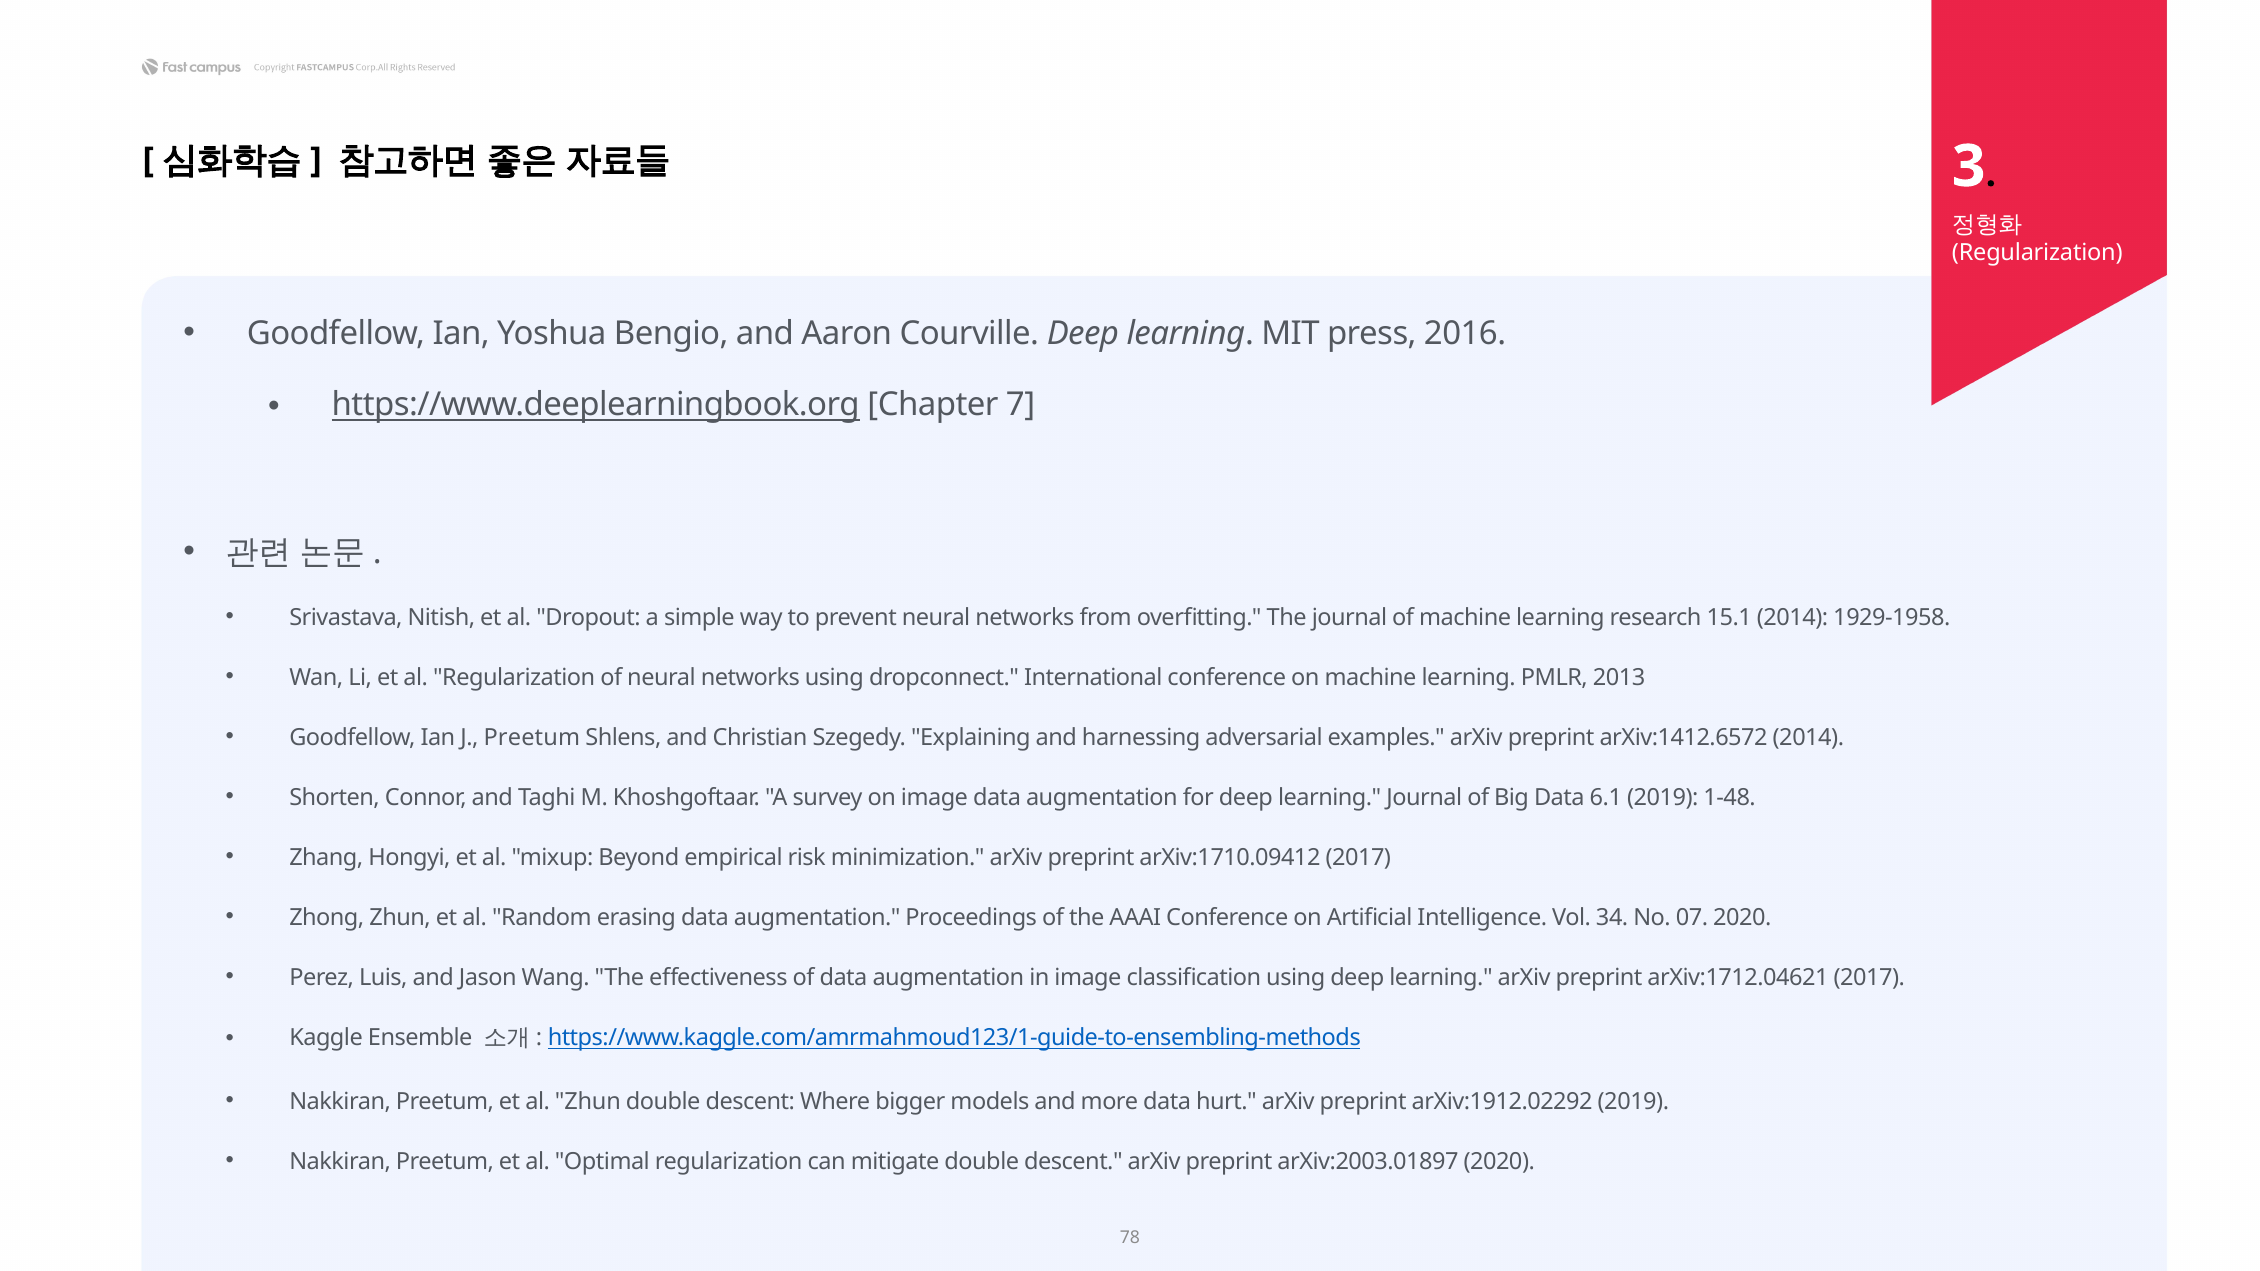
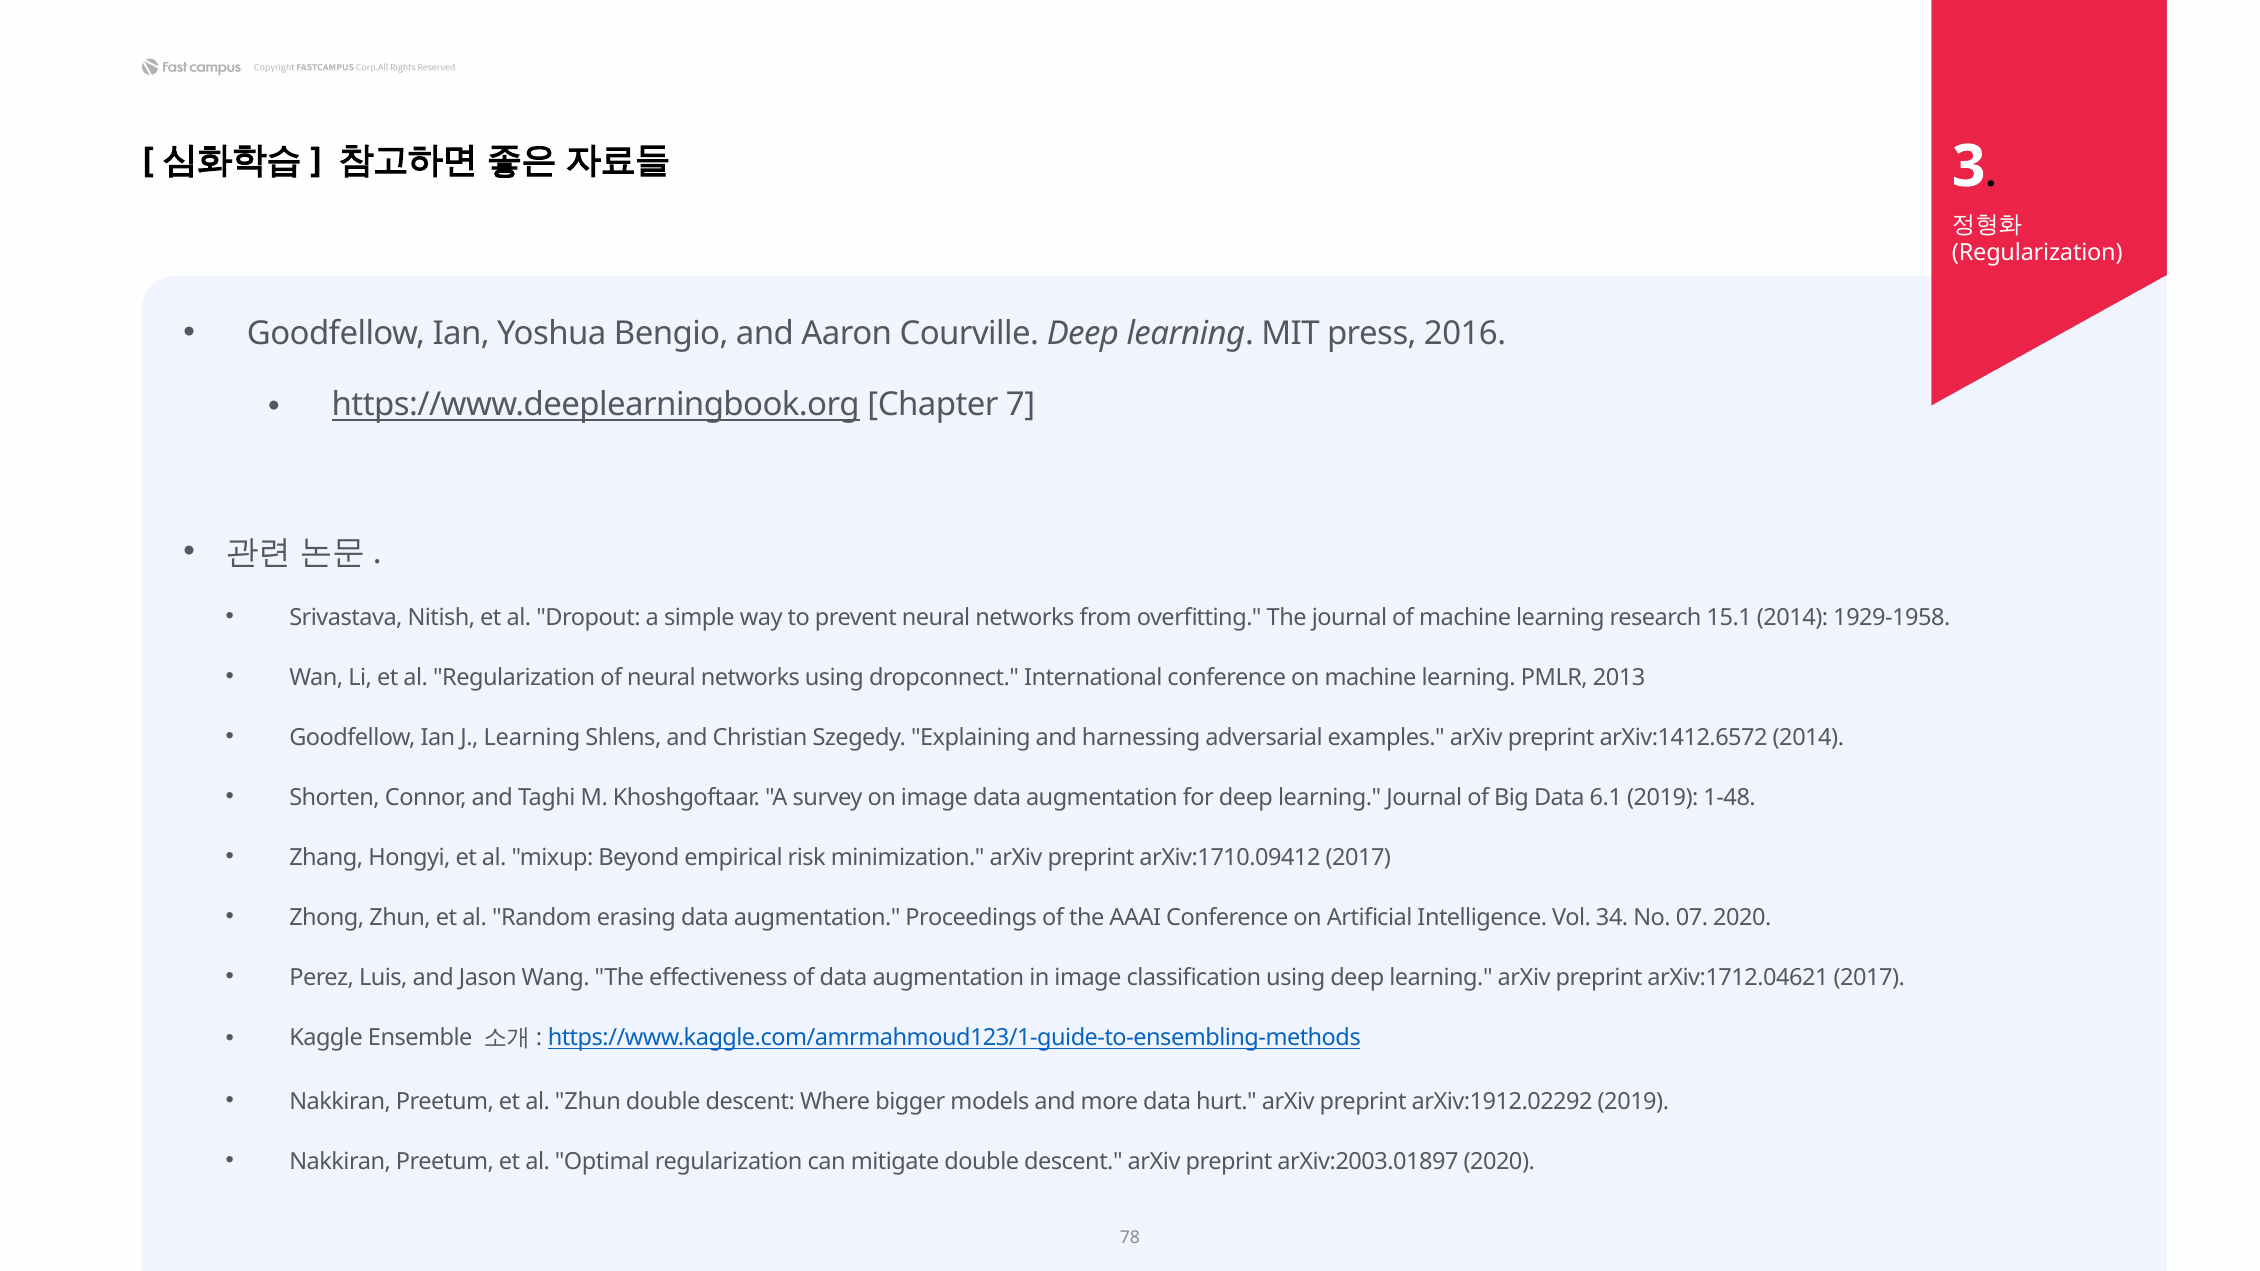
J Preetum: Preetum -> Learning (532, 738)
